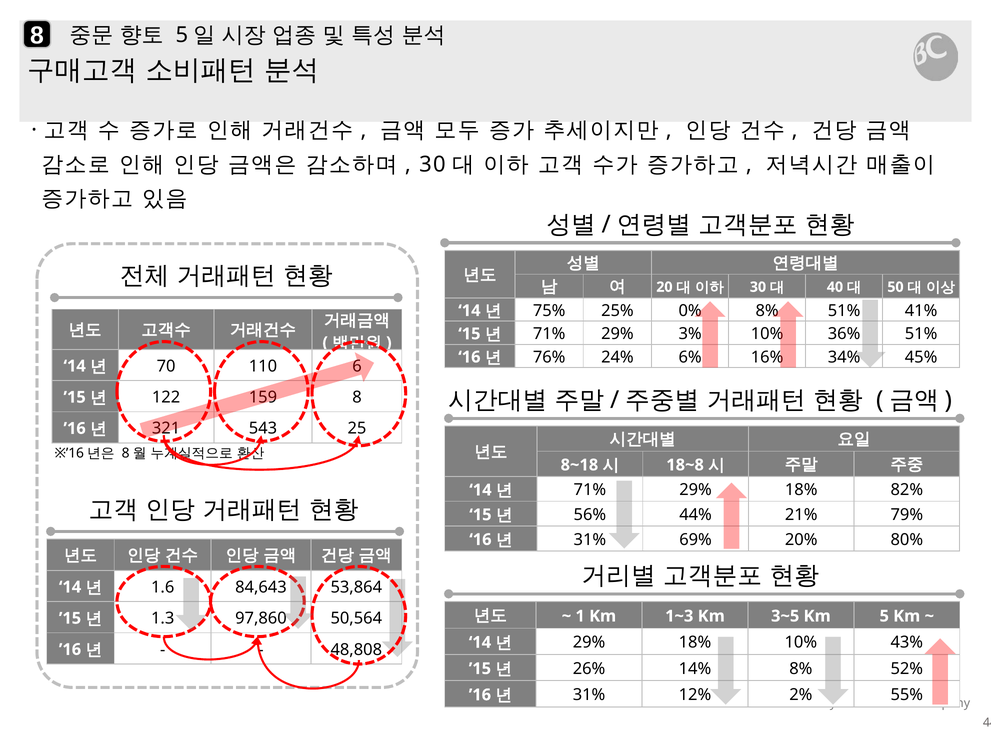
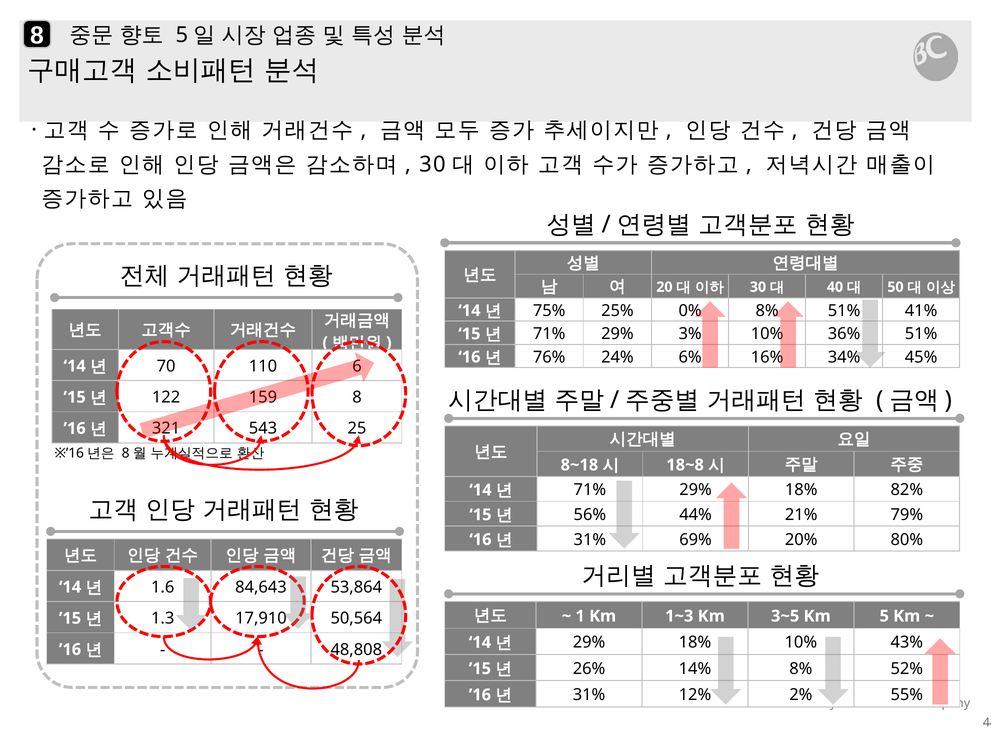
97,860: 97,860 -> 17,910 (261, 619)
